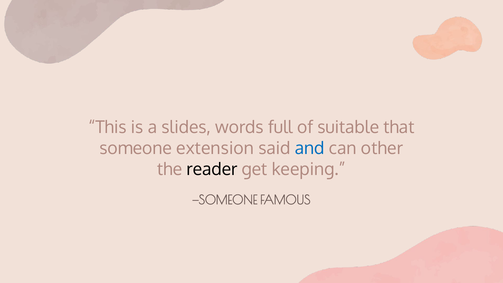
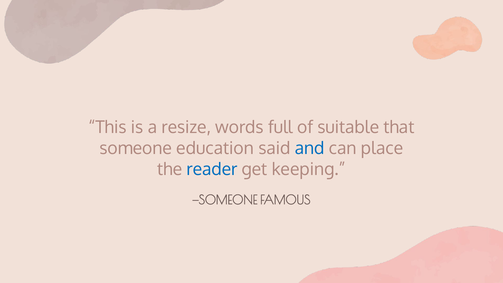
slides: slides -> resize (186, 128)
extension: extension -> education (215, 148)
other: other -> place (382, 148)
reader colour: black -> blue (212, 169)
